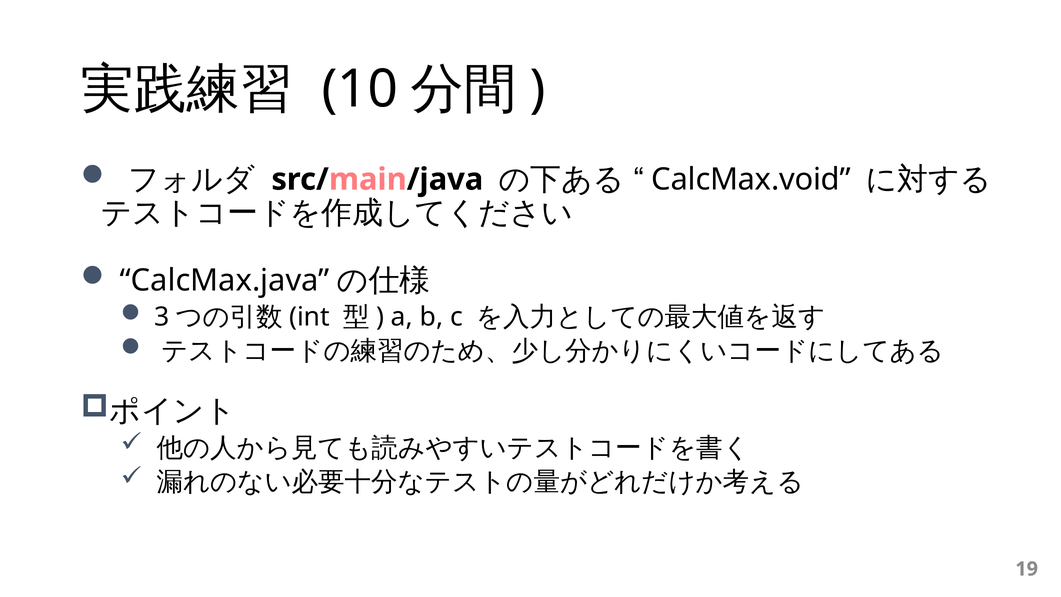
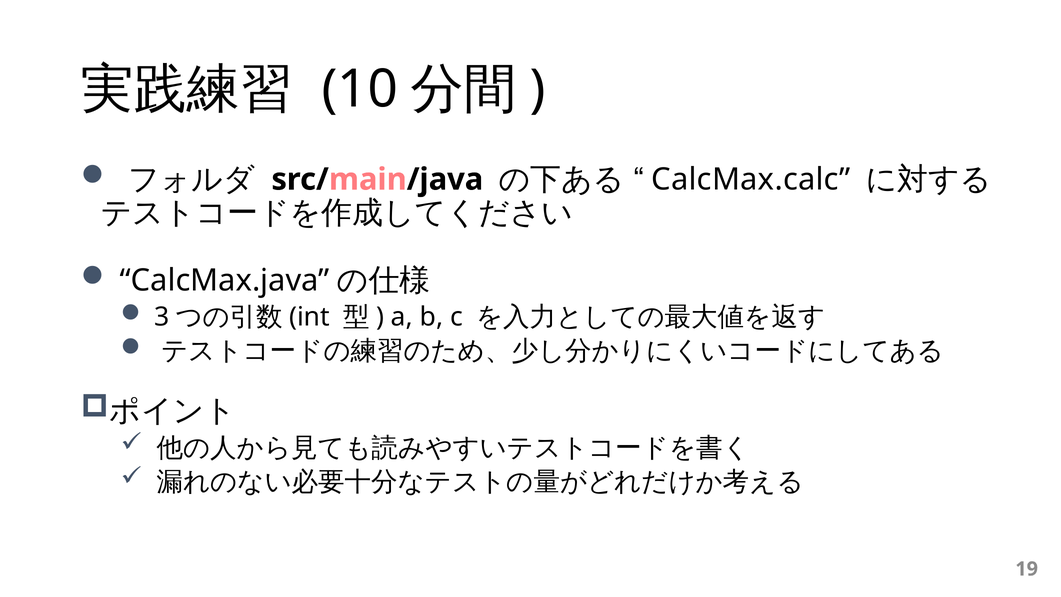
CalcMax.void: CalcMax.void -> CalcMax.calc (751, 179)
